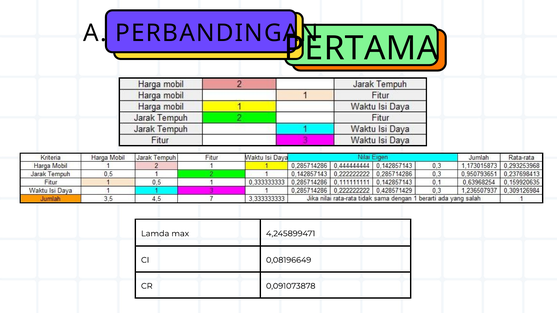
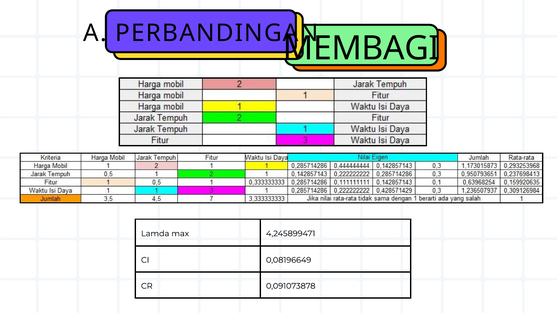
PERTAMA: PERTAMA -> MEMBAGI (361, 49)
